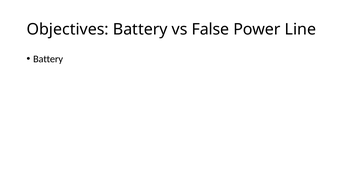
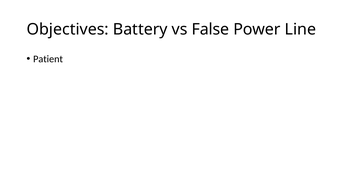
Battery: Battery -> Patient (48, 59)
